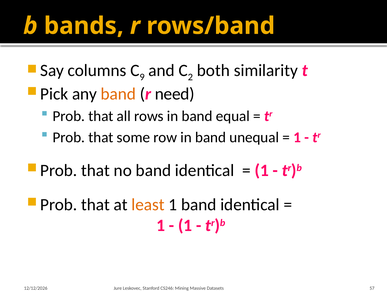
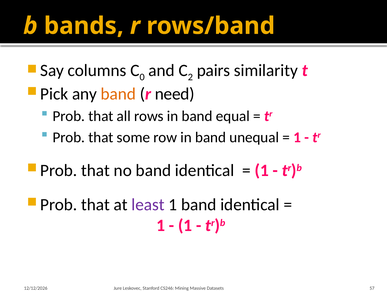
9: 9 -> 0 (142, 77)
both: both -> pairs (213, 70)
least colour: orange -> purple (148, 204)
